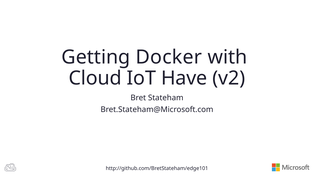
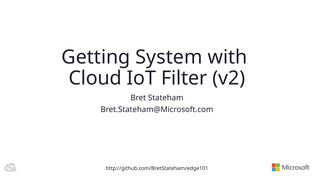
Docker: Docker -> System (169, 57)
Have: Have -> Filter (184, 78)
